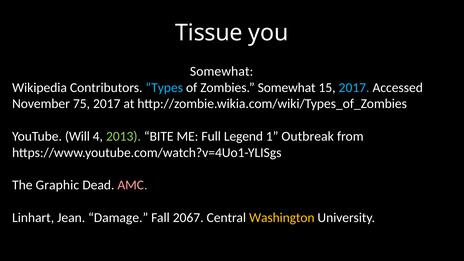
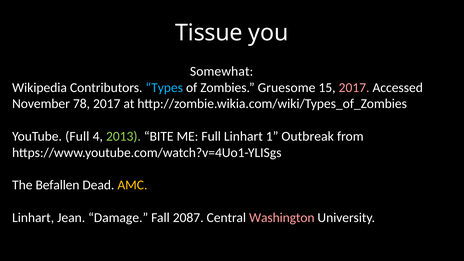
Zombies Somewhat: Somewhat -> Gruesome (287, 88)
2017 colour: light blue -> pink (354, 88)
75: 75 -> 78 (81, 104)
YouTube Will: Will -> Full (77, 136)
Full Legend: Legend -> Linhart (243, 136)
Graphic: Graphic -> Befallen (58, 185)
AMC colour: pink -> yellow (132, 185)
2067: 2067 -> 2087 (188, 218)
Washington colour: yellow -> pink (282, 218)
